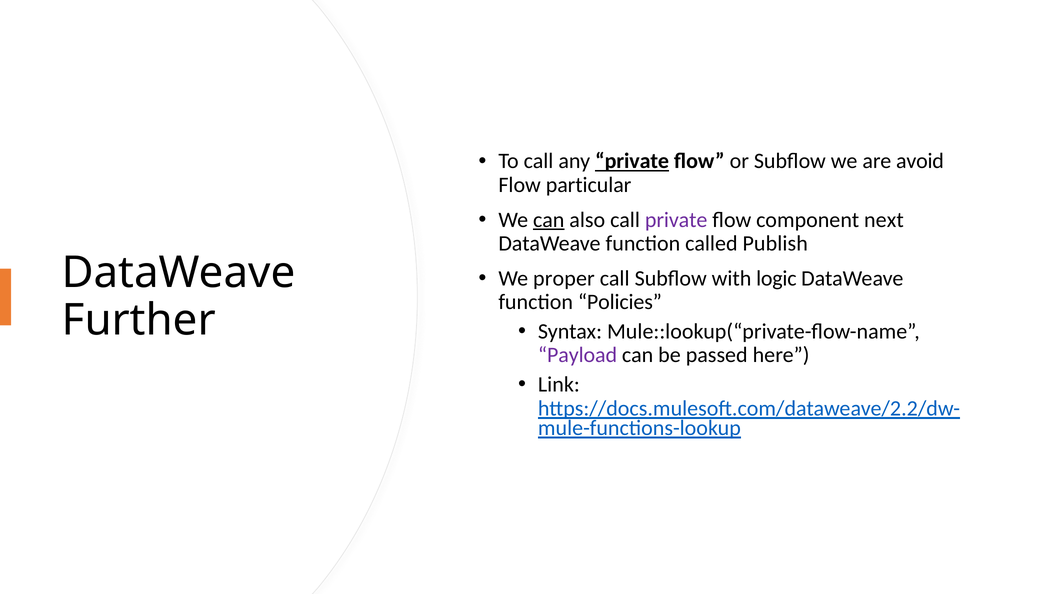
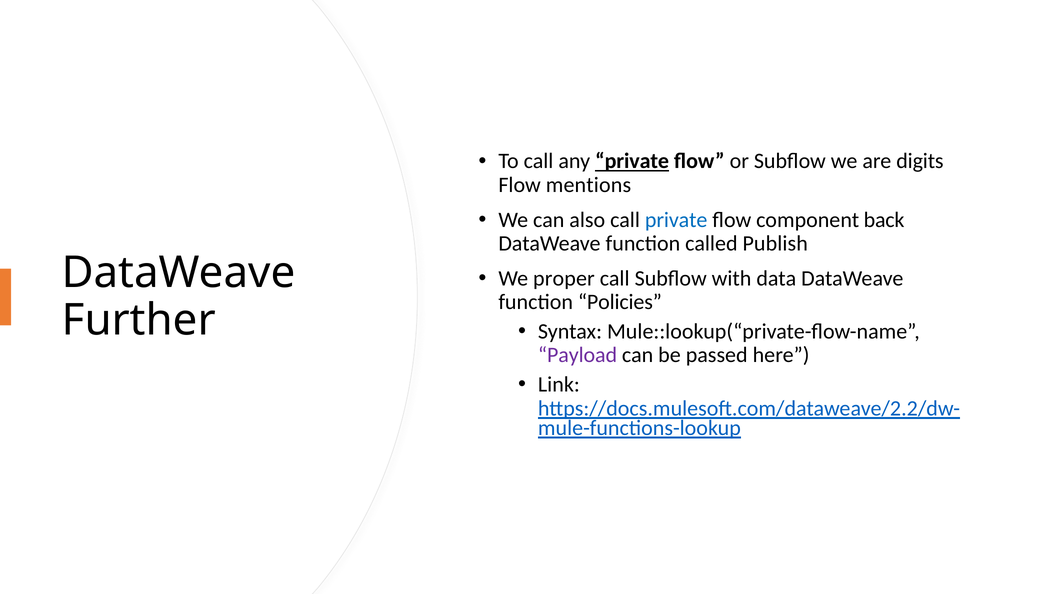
avoid: avoid -> digits (920, 161)
particular: particular -> mentions (588, 185)
can underline: present -> none (549, 220)
private colour: purple -> blue (676, 220)
next: next -> back (884, 220)
logic: logic -> data (776, 278)
